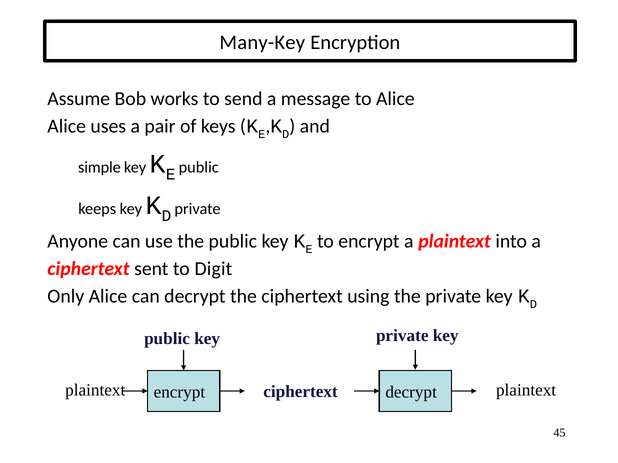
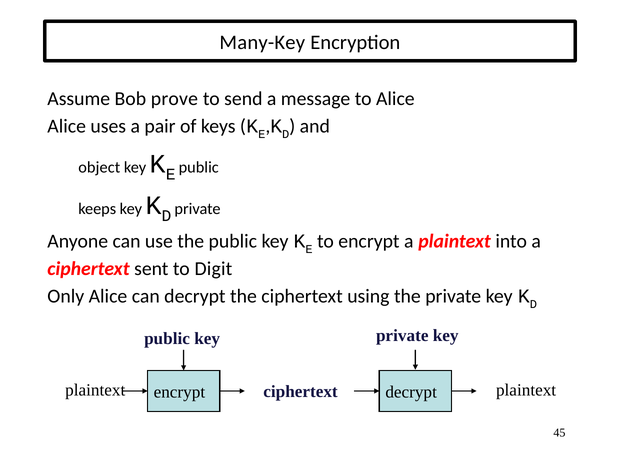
works: works -> prove (174, 99)
simple: simple -> object (99, 167)
